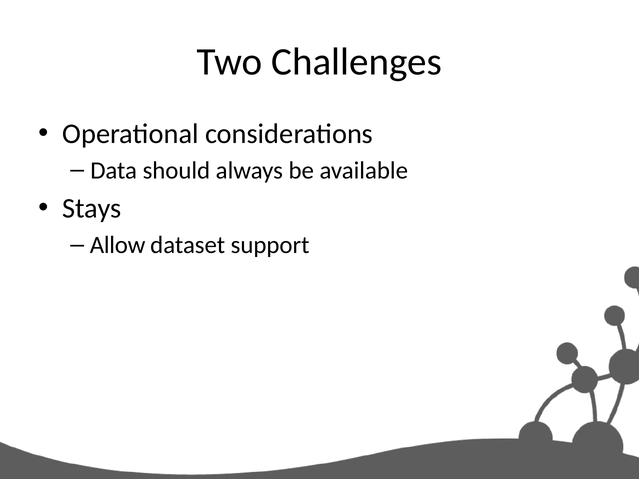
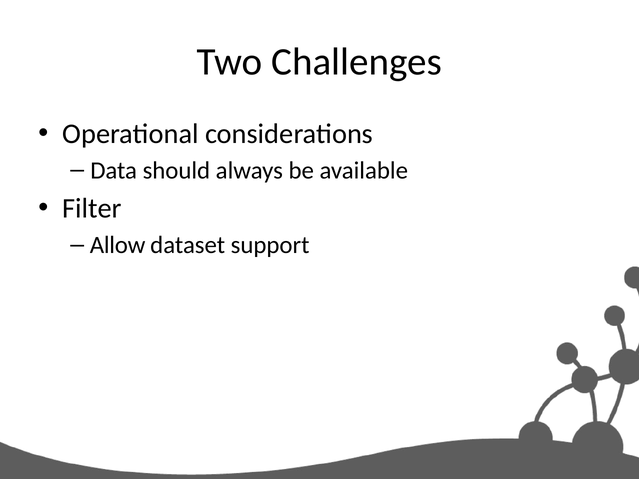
Stays: Stays -> Filter (92, 209)
